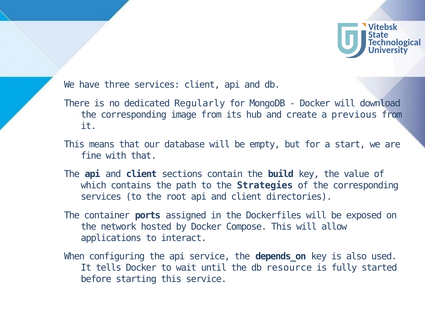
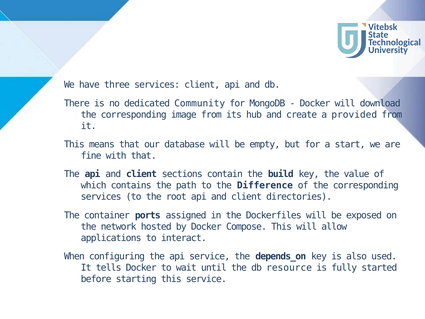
Regularly: Regularly -> Community (200, 103)
previous: previous -> provided (354, 115)
Strategies: Strategies -> Difference (265, 185)
